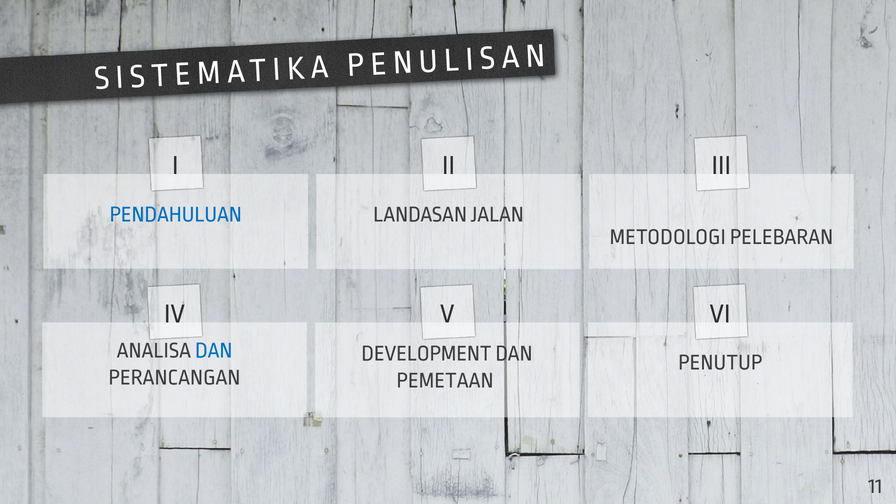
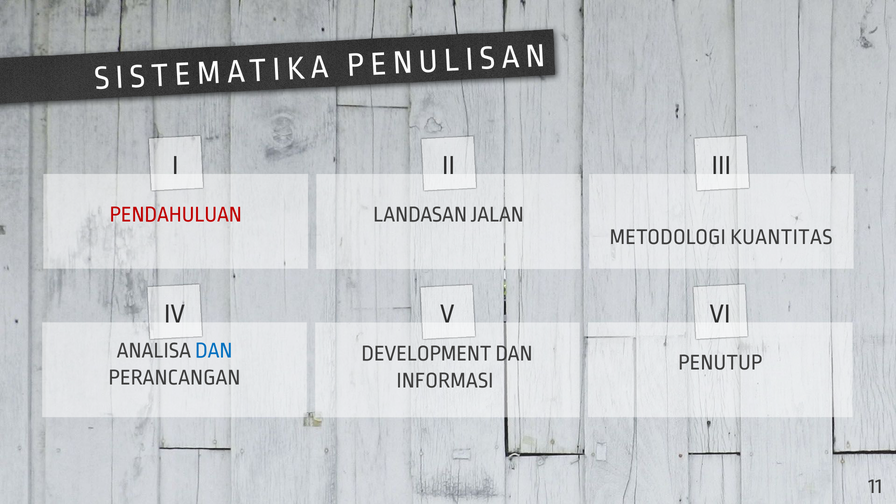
PENDAHULUAN colour: blue -> red (176, 214)
PELEBARAN: PELEBARAN -> KUANTITAS (781, 237)
PEMETAAN: PEMETAAN -> INFORMASI (445, 380)
